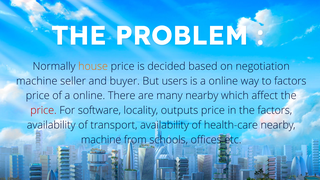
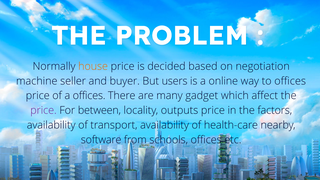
to factors: factors -> offices (290, 81)
of a online: online -> offices (89, 96)
many nearby: nearby -> gadget (202, 96)
price colour: red -> purple (43, 110)
software: software -> between (99, 110)
machine: machine -> software (101, 140)
